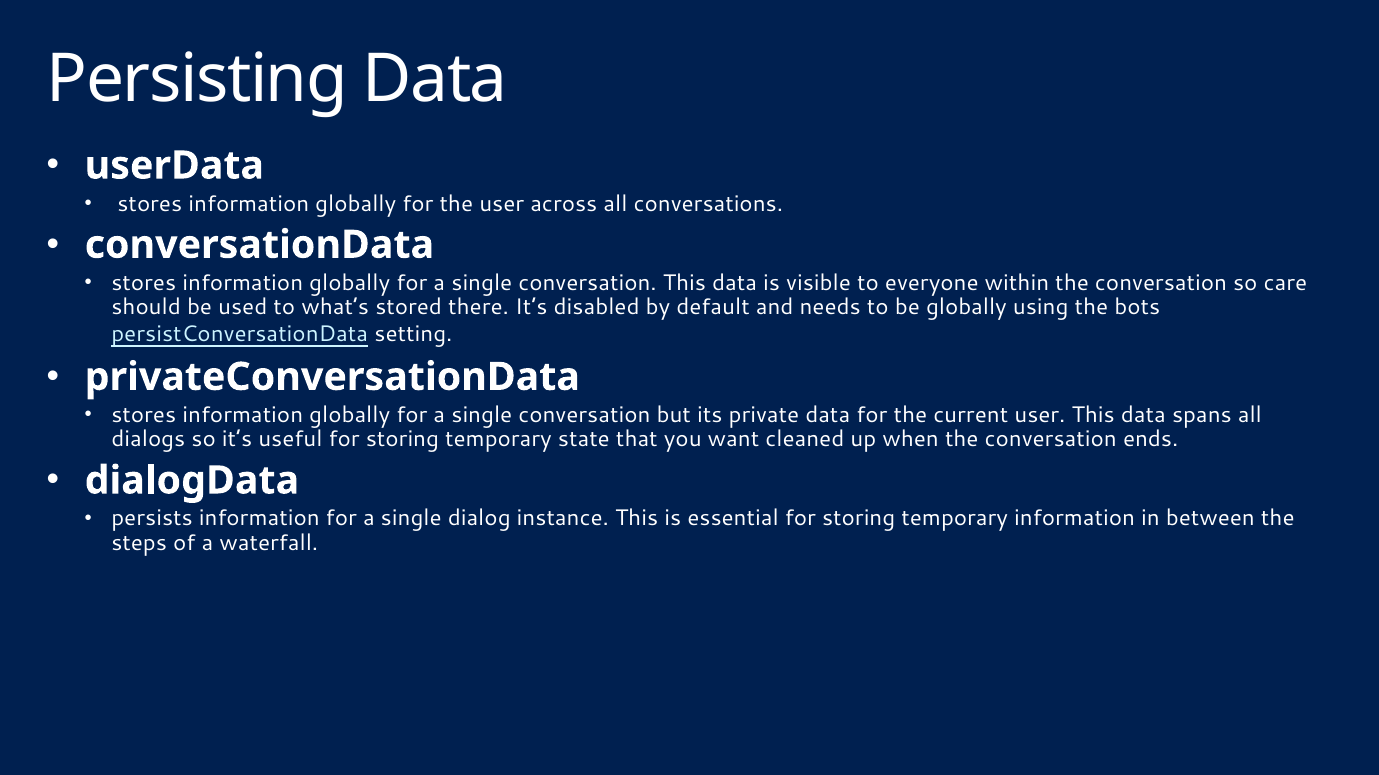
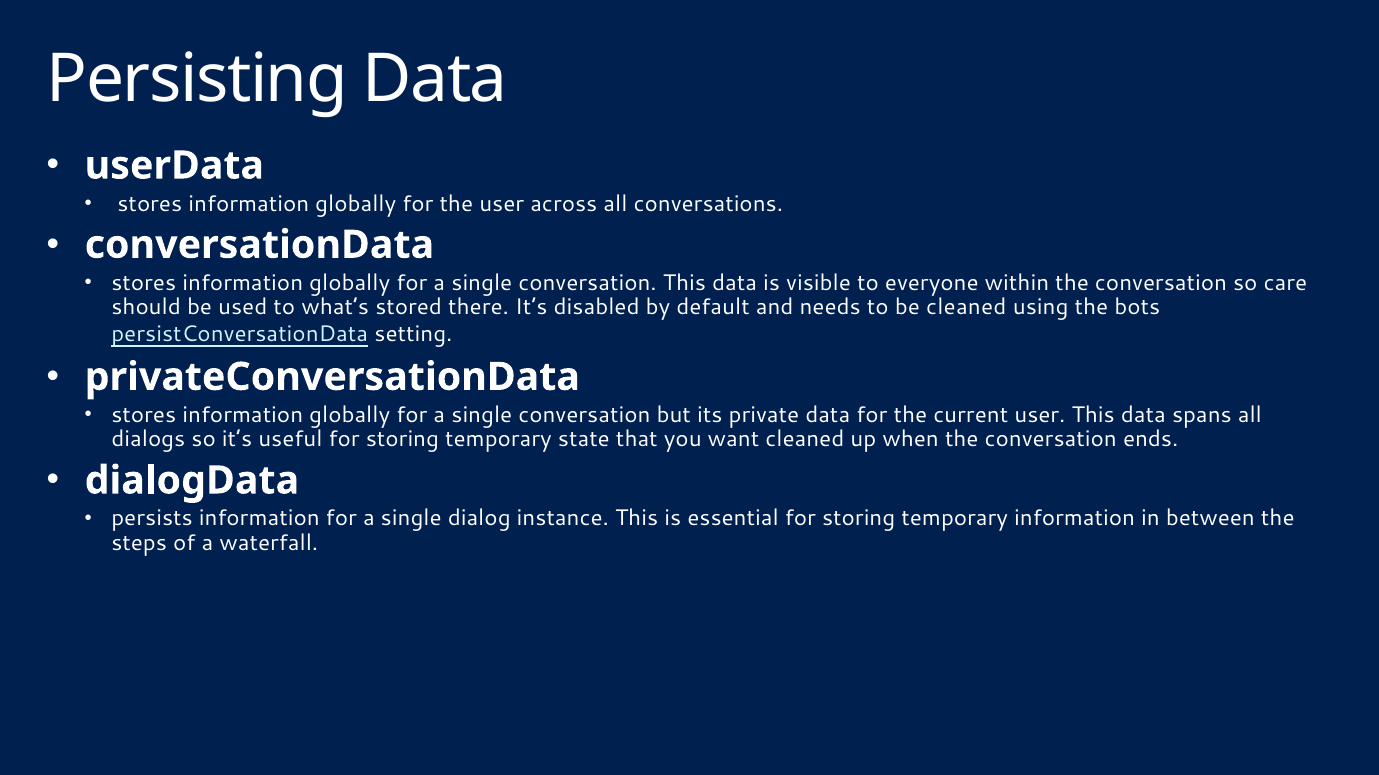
be globally: globally -> cleaned (966, 307)
